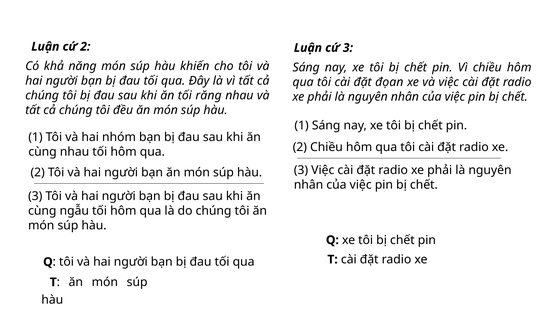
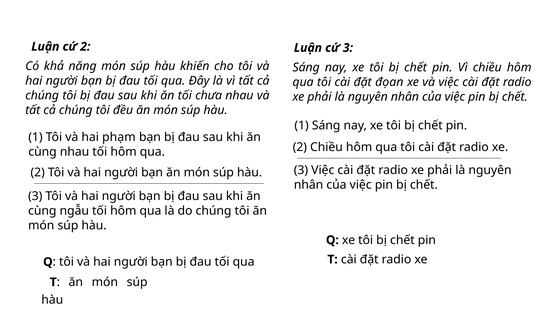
răng: răng -> chưa (209, 95)
nhóm: nhóm -> phạm (119, 137)
